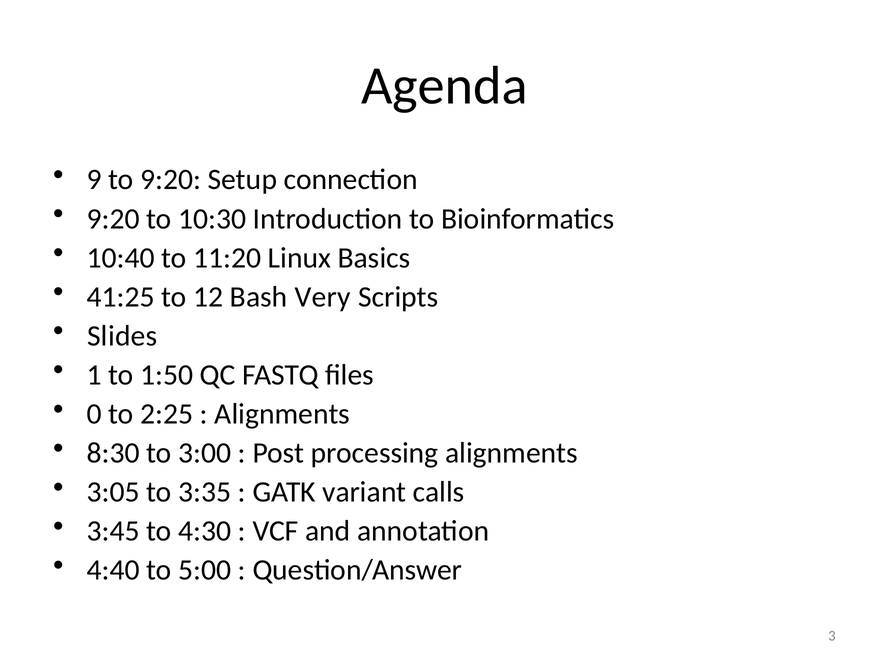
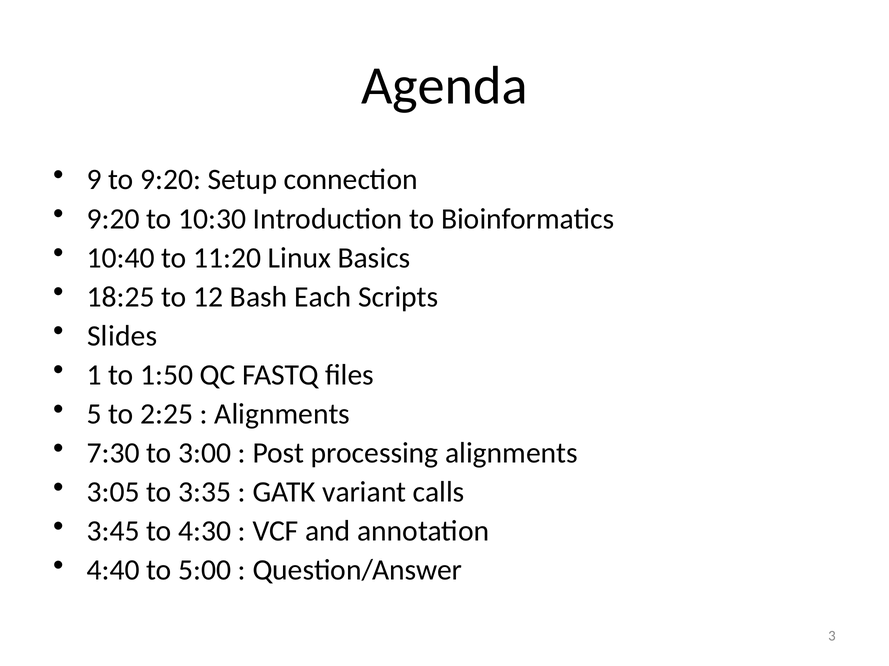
41:25: 41:25 -> 18:25 (121, 297)
Very: Very -> Each (323, 297)
0: 0 -> 5 (94, 414)
8:30: 8:30 -> 7:30 (113, 454)
